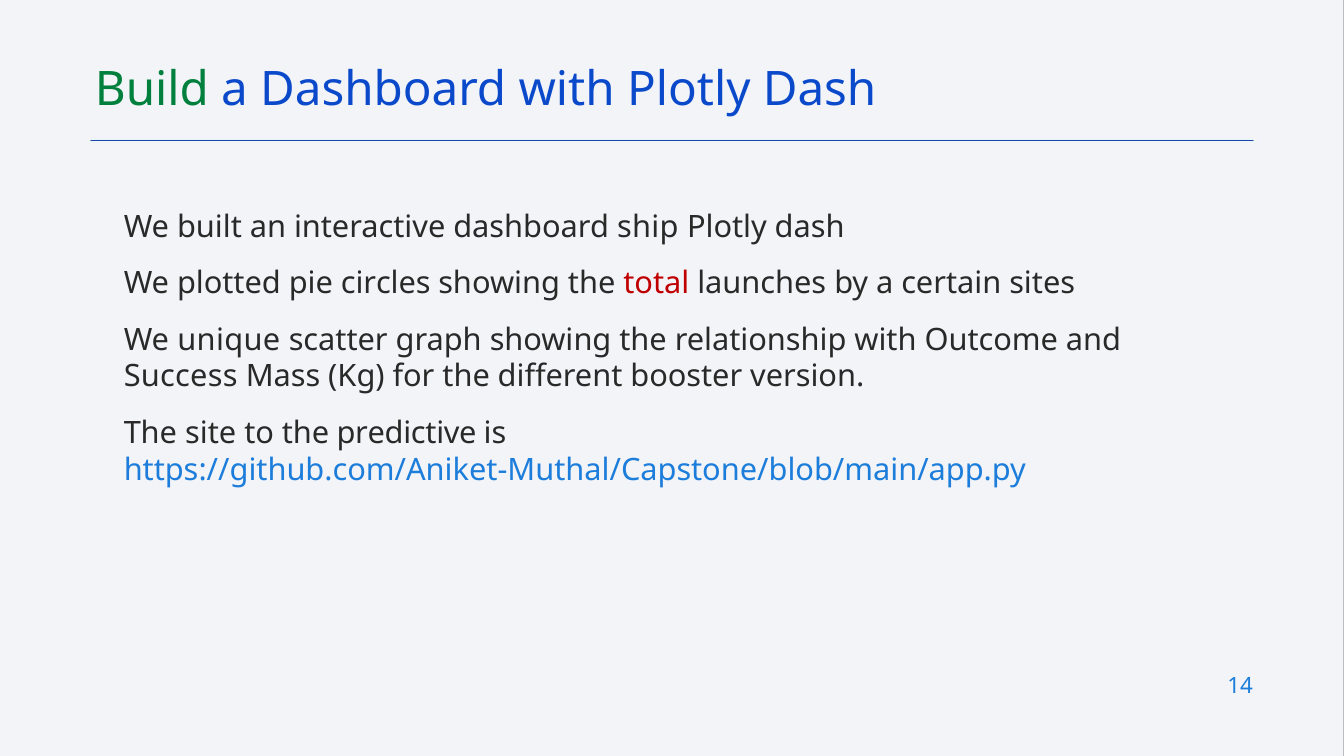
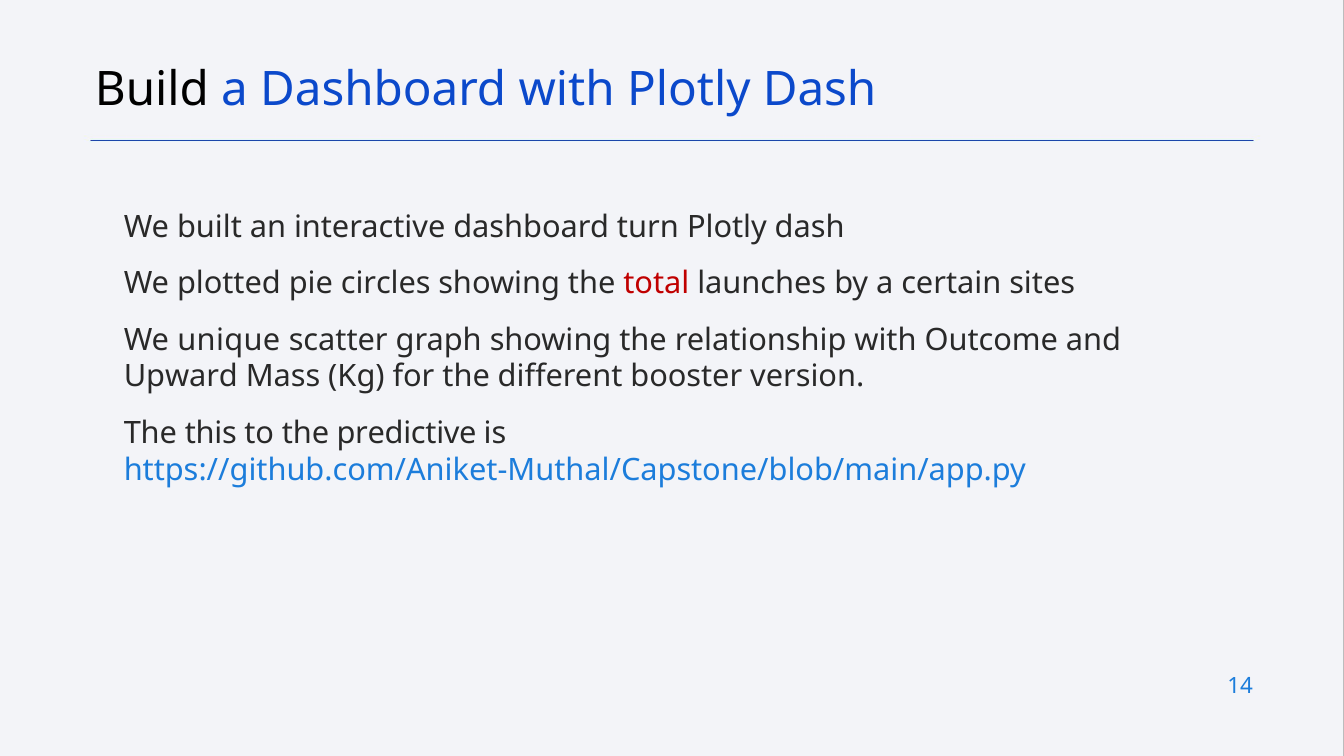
Build colour: green -> black (152, 90)
ship: ship -> turn (648, 227)
Success: Success -> Upward (181, 377)
site: site -> this (211, 433)
